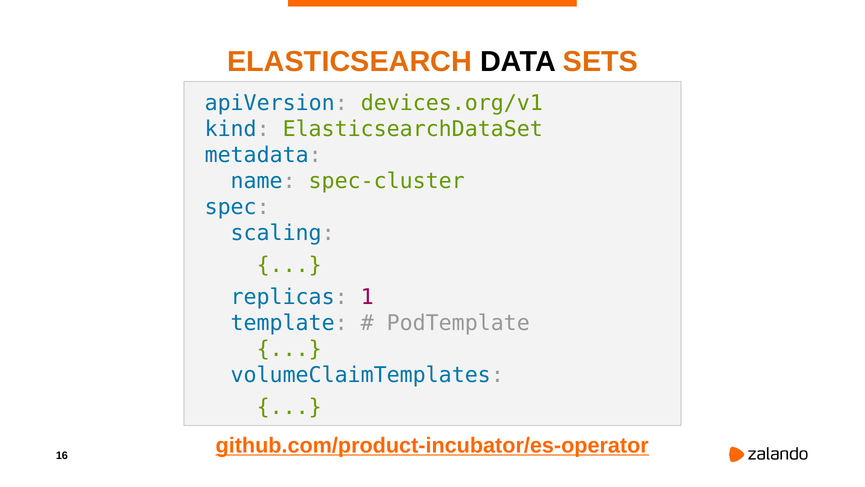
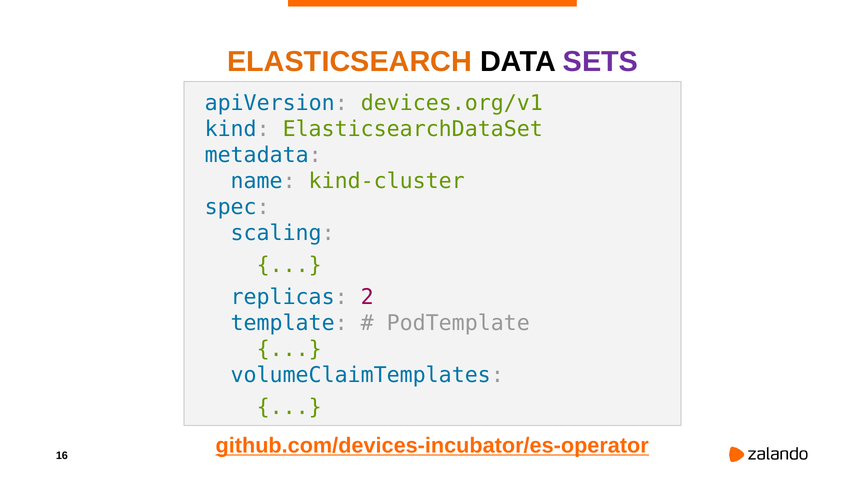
SETS colour: orange -> purple (600, 62)
spec-cluster: spec-cluster -> kind-cluster (387, 181)
1: 1 -> 2 (367, 297)
github.com/product-incubator/es-operator: github.com/product-incubator/es-operator -> github.com/devices-incubator/es-operator (432, 445)
